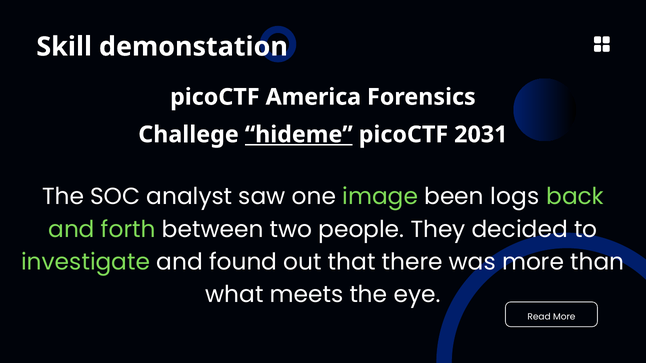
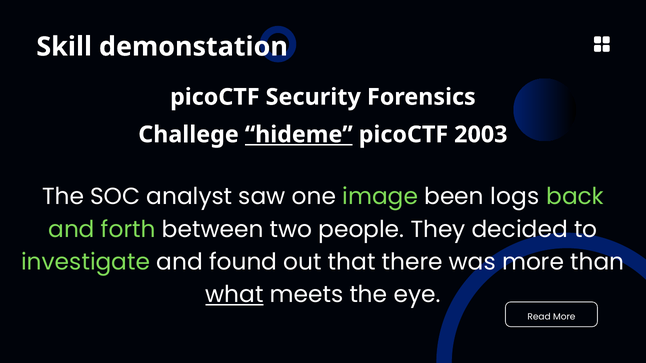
America: America -> Security (313, 97)
2031: 2031 -> 2003 (481, 135)
what underline: none -> present (234, 295)
